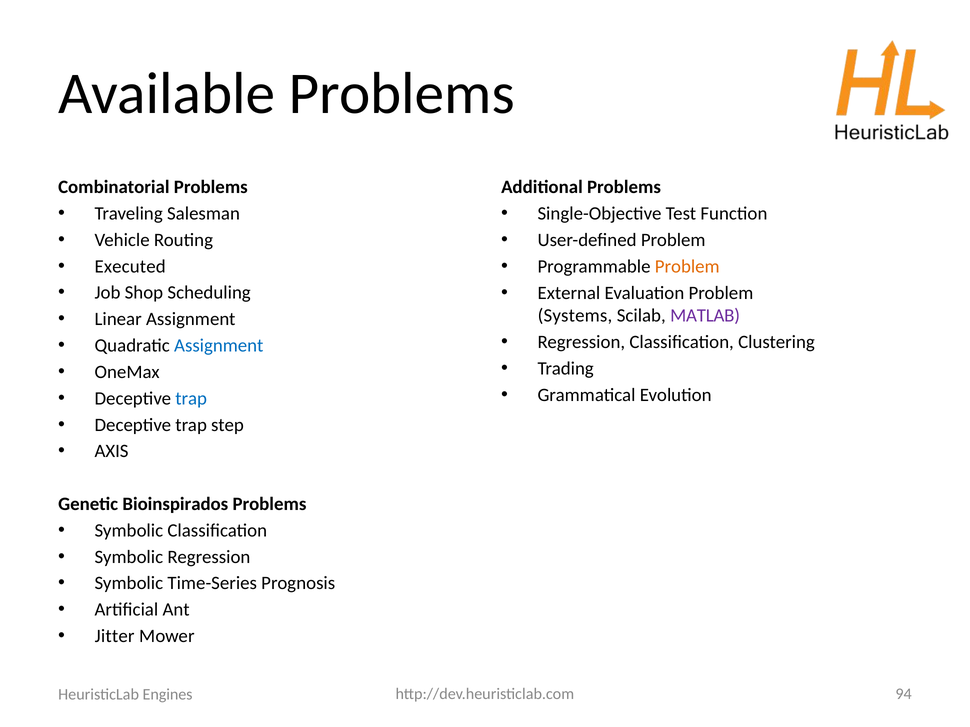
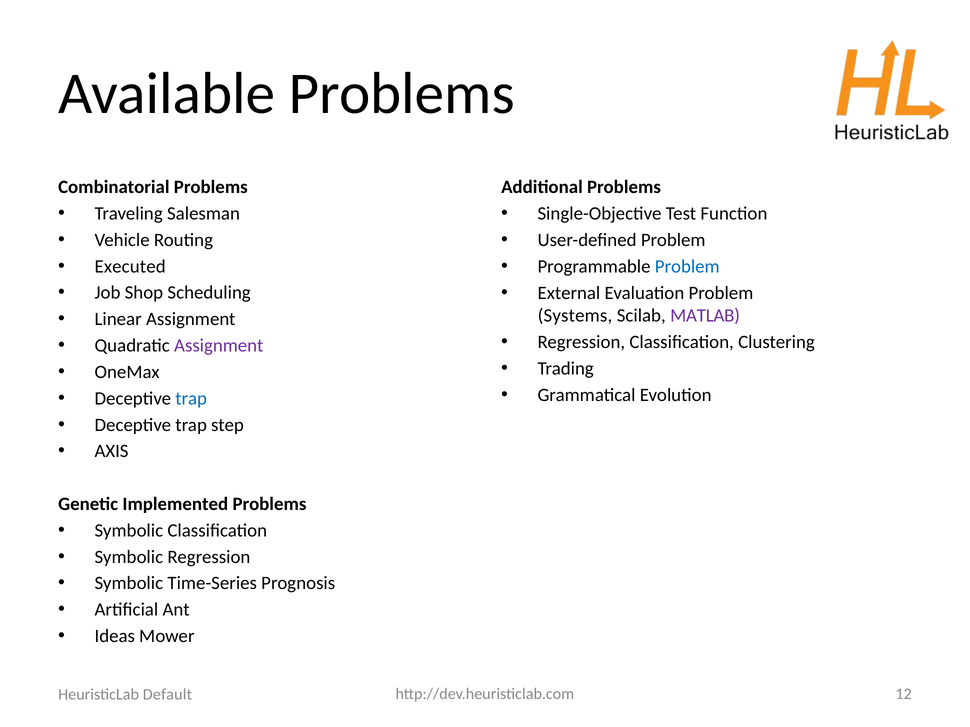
Problem colour: orange -> blue (687, 267)
Assignment colour: blue -> purple (219, 346)
Bioinspirados: Bioinspirados -> Implemented (175, 504)
Jitter: Jitter -> Ideas (115, 636)
94: 94 -> 12 (904, 695)
Engines: Engines -> Default (167, 695)
